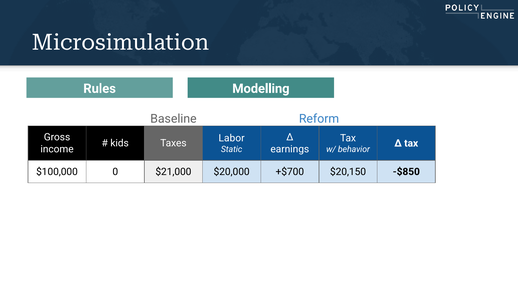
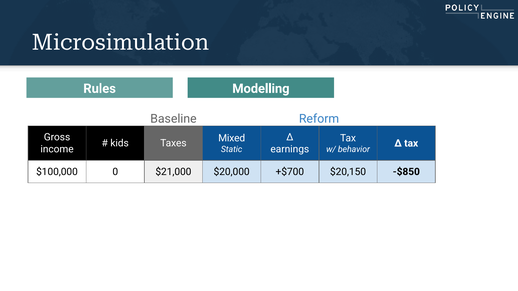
Labor: Labor -> Mixed (232, 138)
